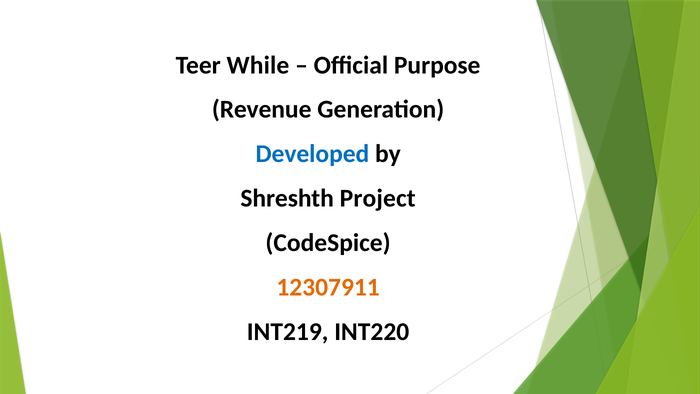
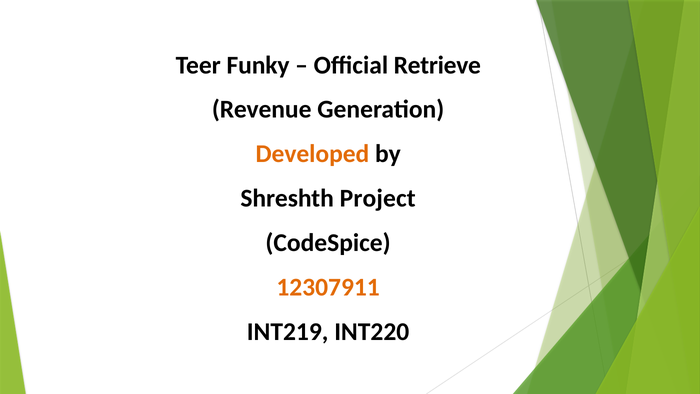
While: While -> Funky (258, 65)
Purpose: Purpose -> Retrieve (437, 65)
Developed colour: blue -> orange (312, 154)
